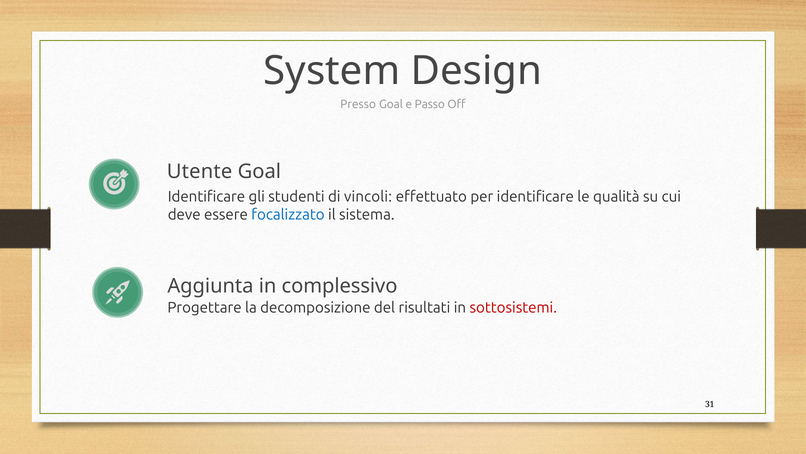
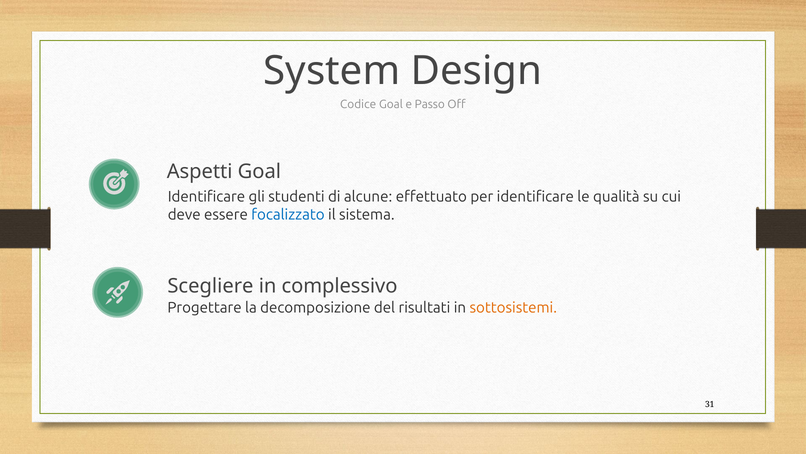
Presso: Presso -> Codice (358, 104)
Utente: Utente -> Aspetti (200, 171)
vincoli: vincoli -> alcune (368, 196)
Aggiunta: Aggiunta -> Scegliere (210, 286)
sottosistemi colour: red -> orange (513, 307)
